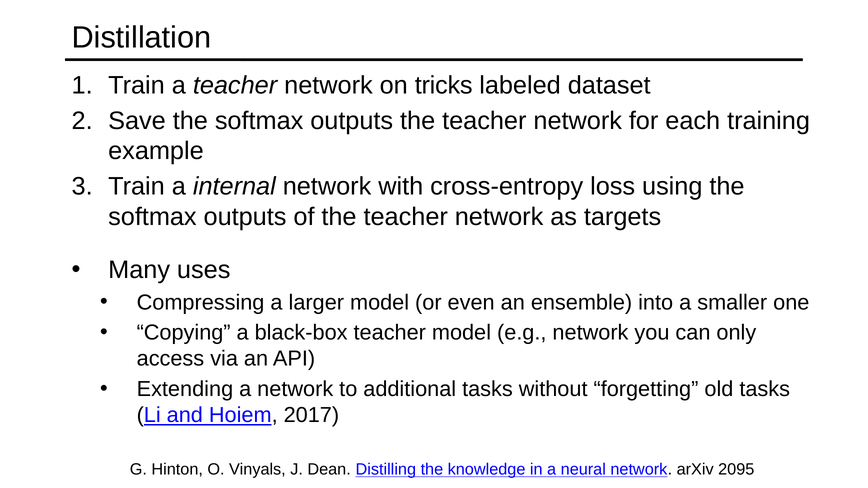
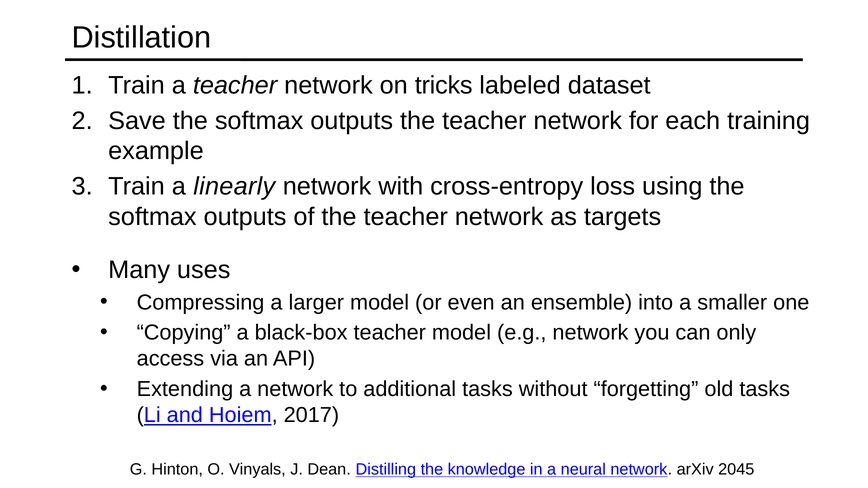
internal: internal -> linearly (234, 187)
2095: 2095 -> 2045 (736, 470)
